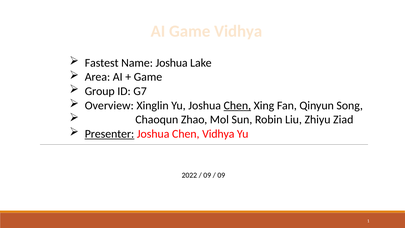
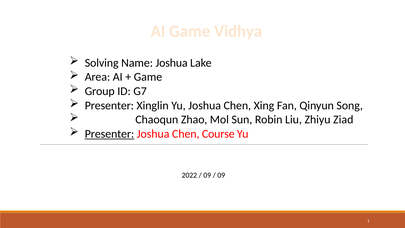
Fastest: Fastest -> Solving (102, 63)
Overview: Overview -> Presenter (109, 105)
Chen underline: present -> none (237, 105)
Chen Vidhya: Vidhya -> Course (218, 134)
